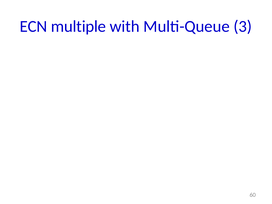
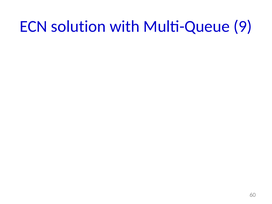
multiple: multiple -> solution (78, 26)
3: 3 -> 9 (243, 26)
